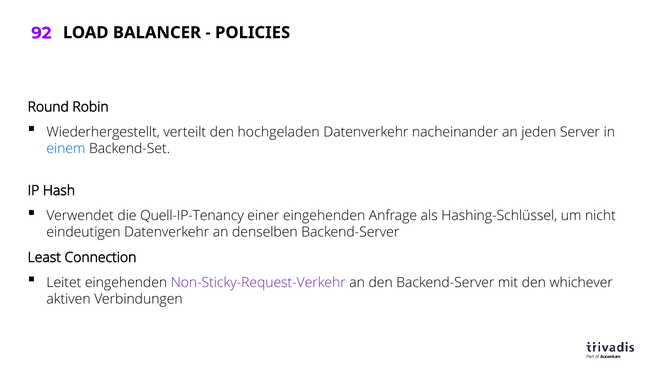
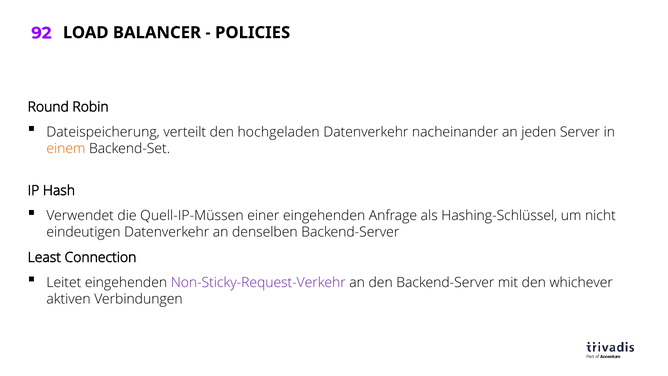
Wiederhergestellt: Wiederhergestellt -> Dateispeicherung (103, 132)
einem colour: blue -> orange (66, 149)
Quell-IP-Tenancy: Quell-IP-Tenancy -> Quell-IP-Müssen (192, 215)
